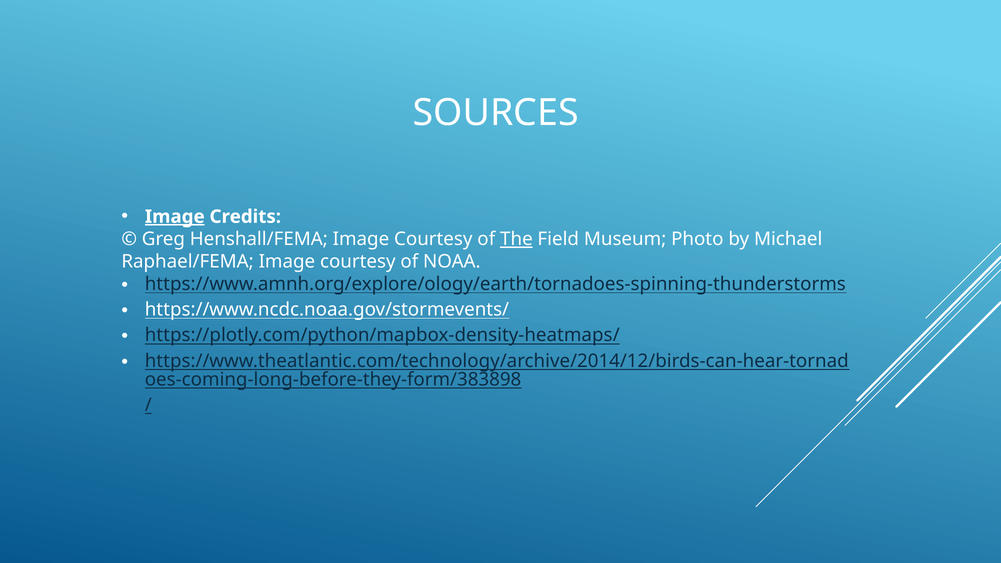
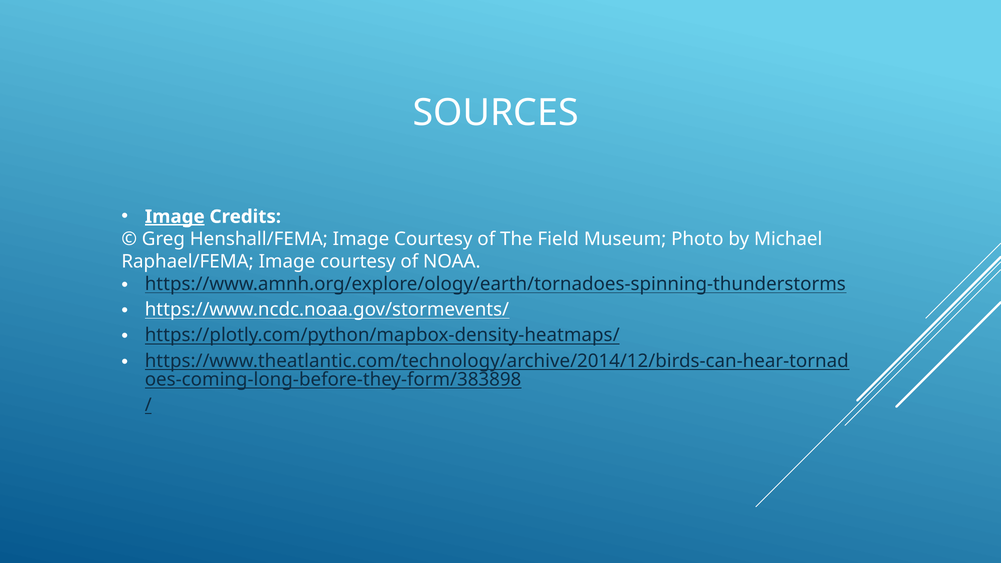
The underline: present -> none (516, 239)
